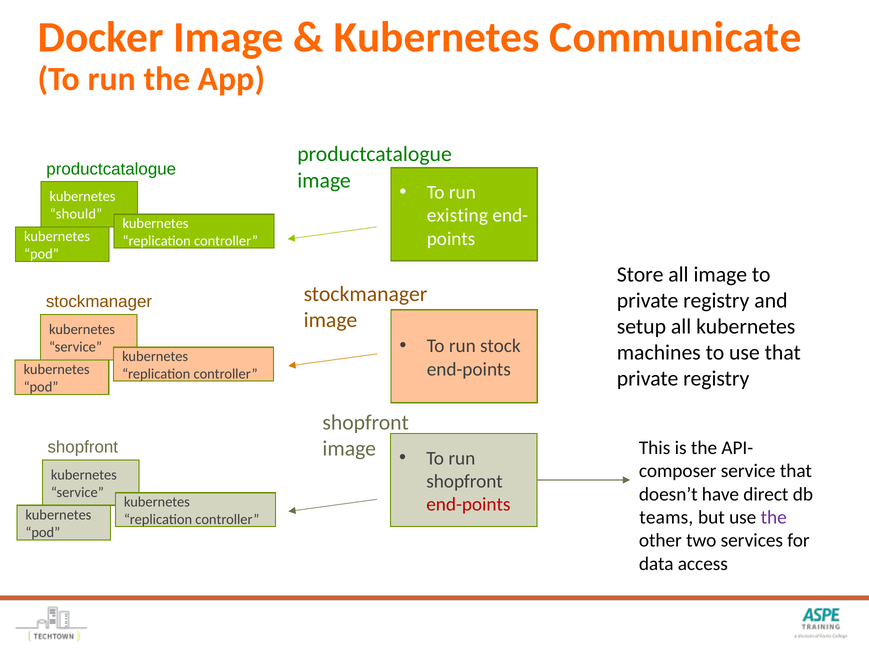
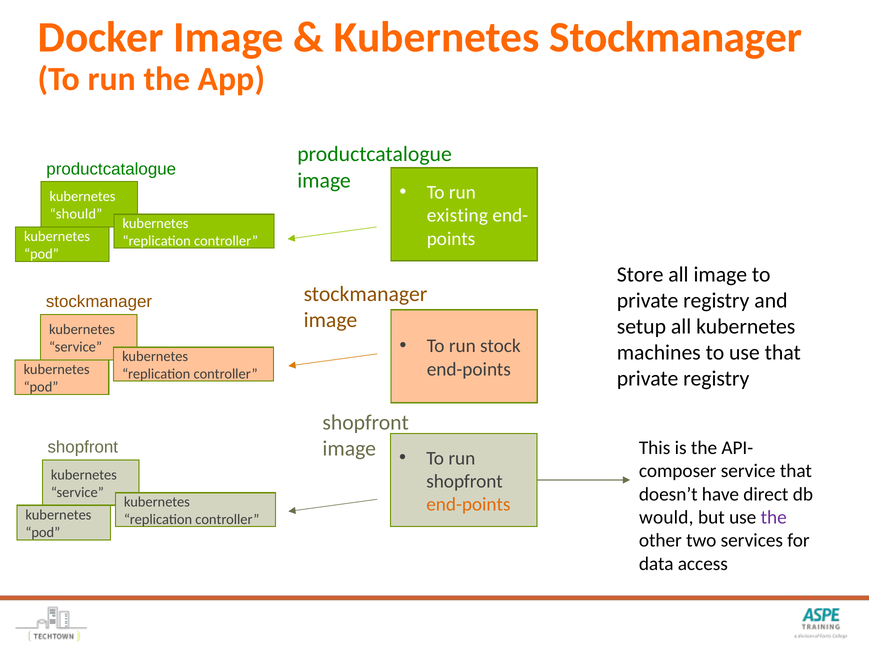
Kubernetes Communicate: Communicate -> Stockmanager (676, 37)
end-points colour: red -> orange (468, 504)
teams: teams -> would (666, 517)
